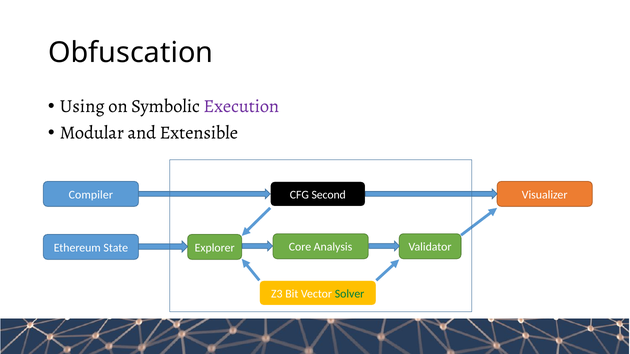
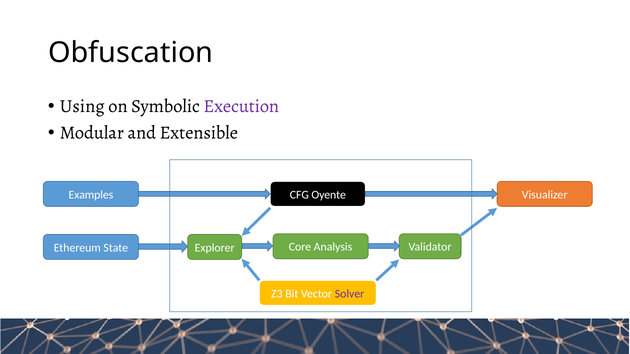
Compiler: Compiler -> Examples (91, 195)
Second: Second -> Oyente (329, 195)
Solver colour: green -> purple (350, 294)
